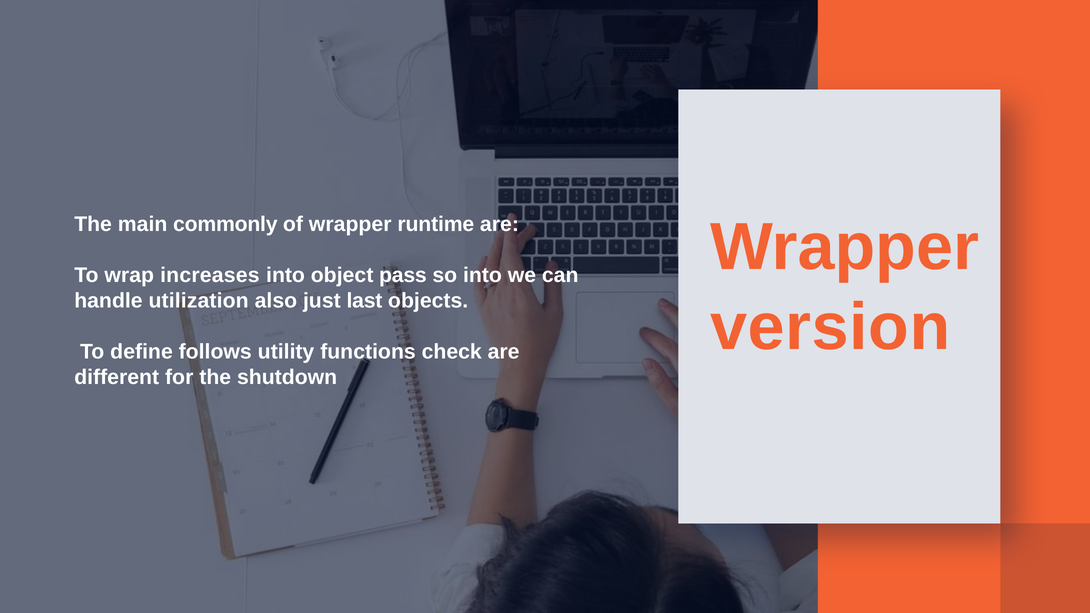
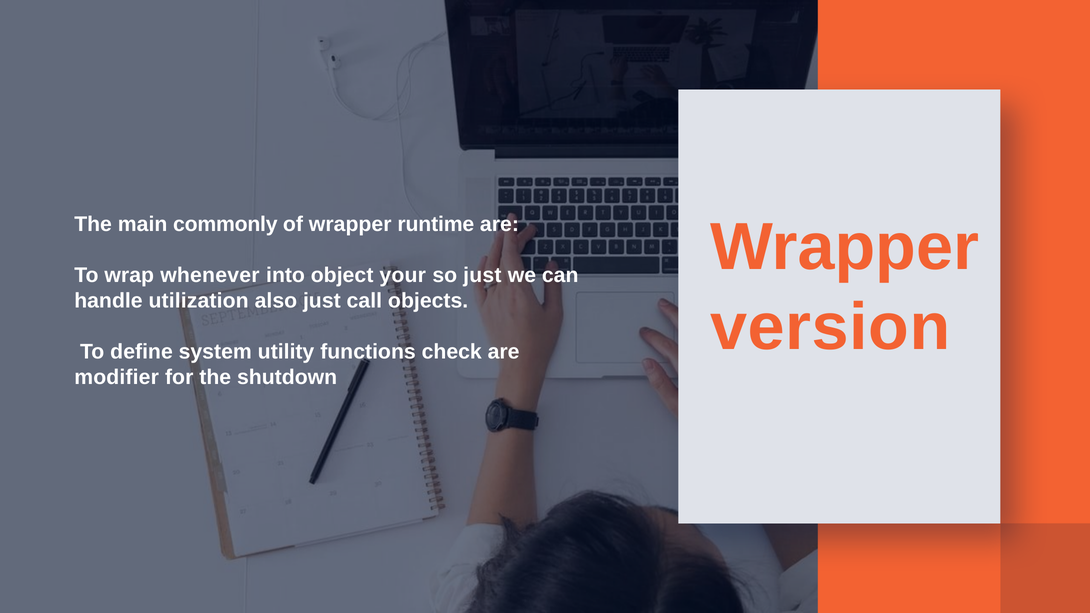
increases: increases -> whenever (210, 275)
pass: pass -> your (403, 275)
so into: into -> just (482, 275)
last: last -> call (364, 301)
follows: follows -> system (215, 352)
different: different -> modifier (117, 377)
